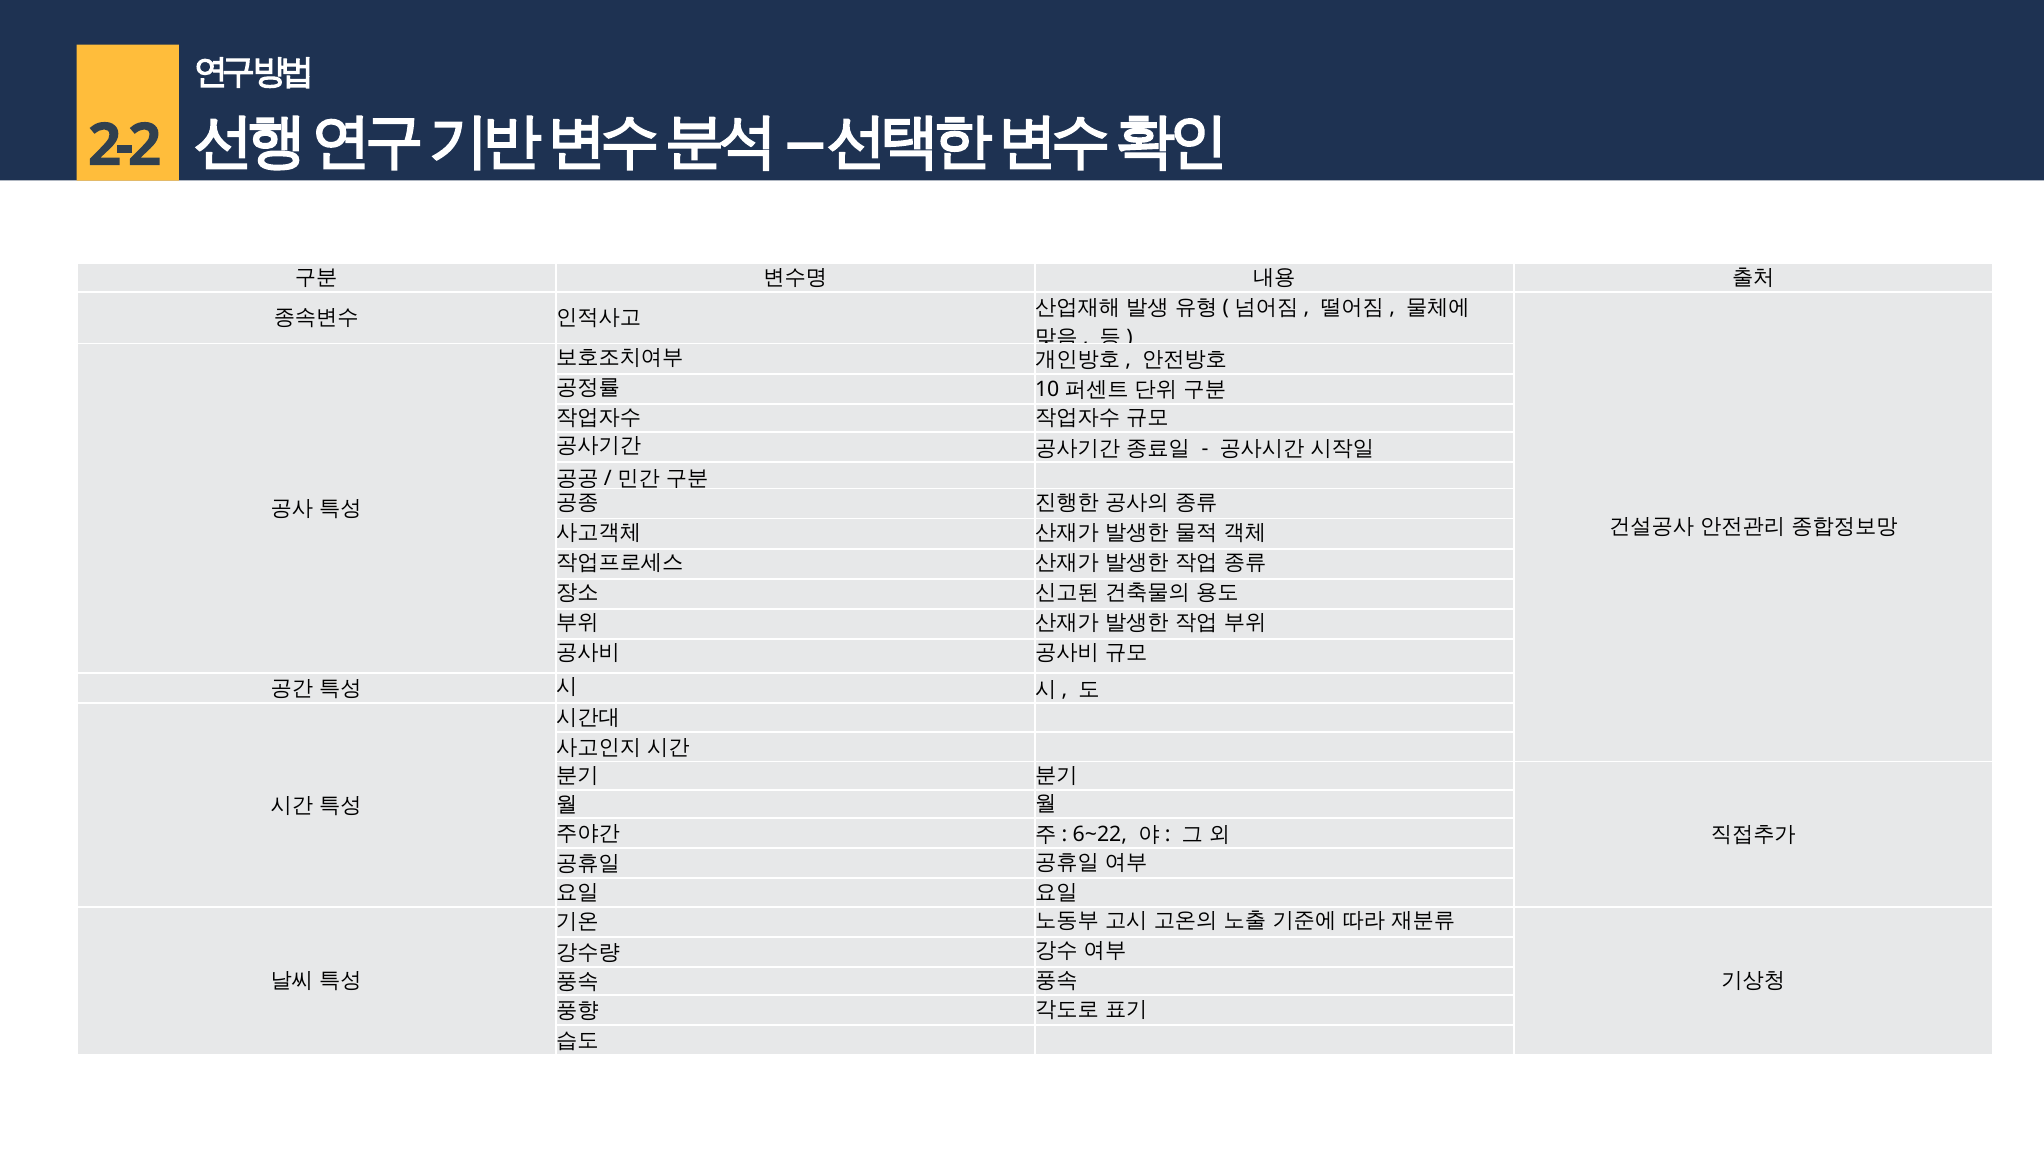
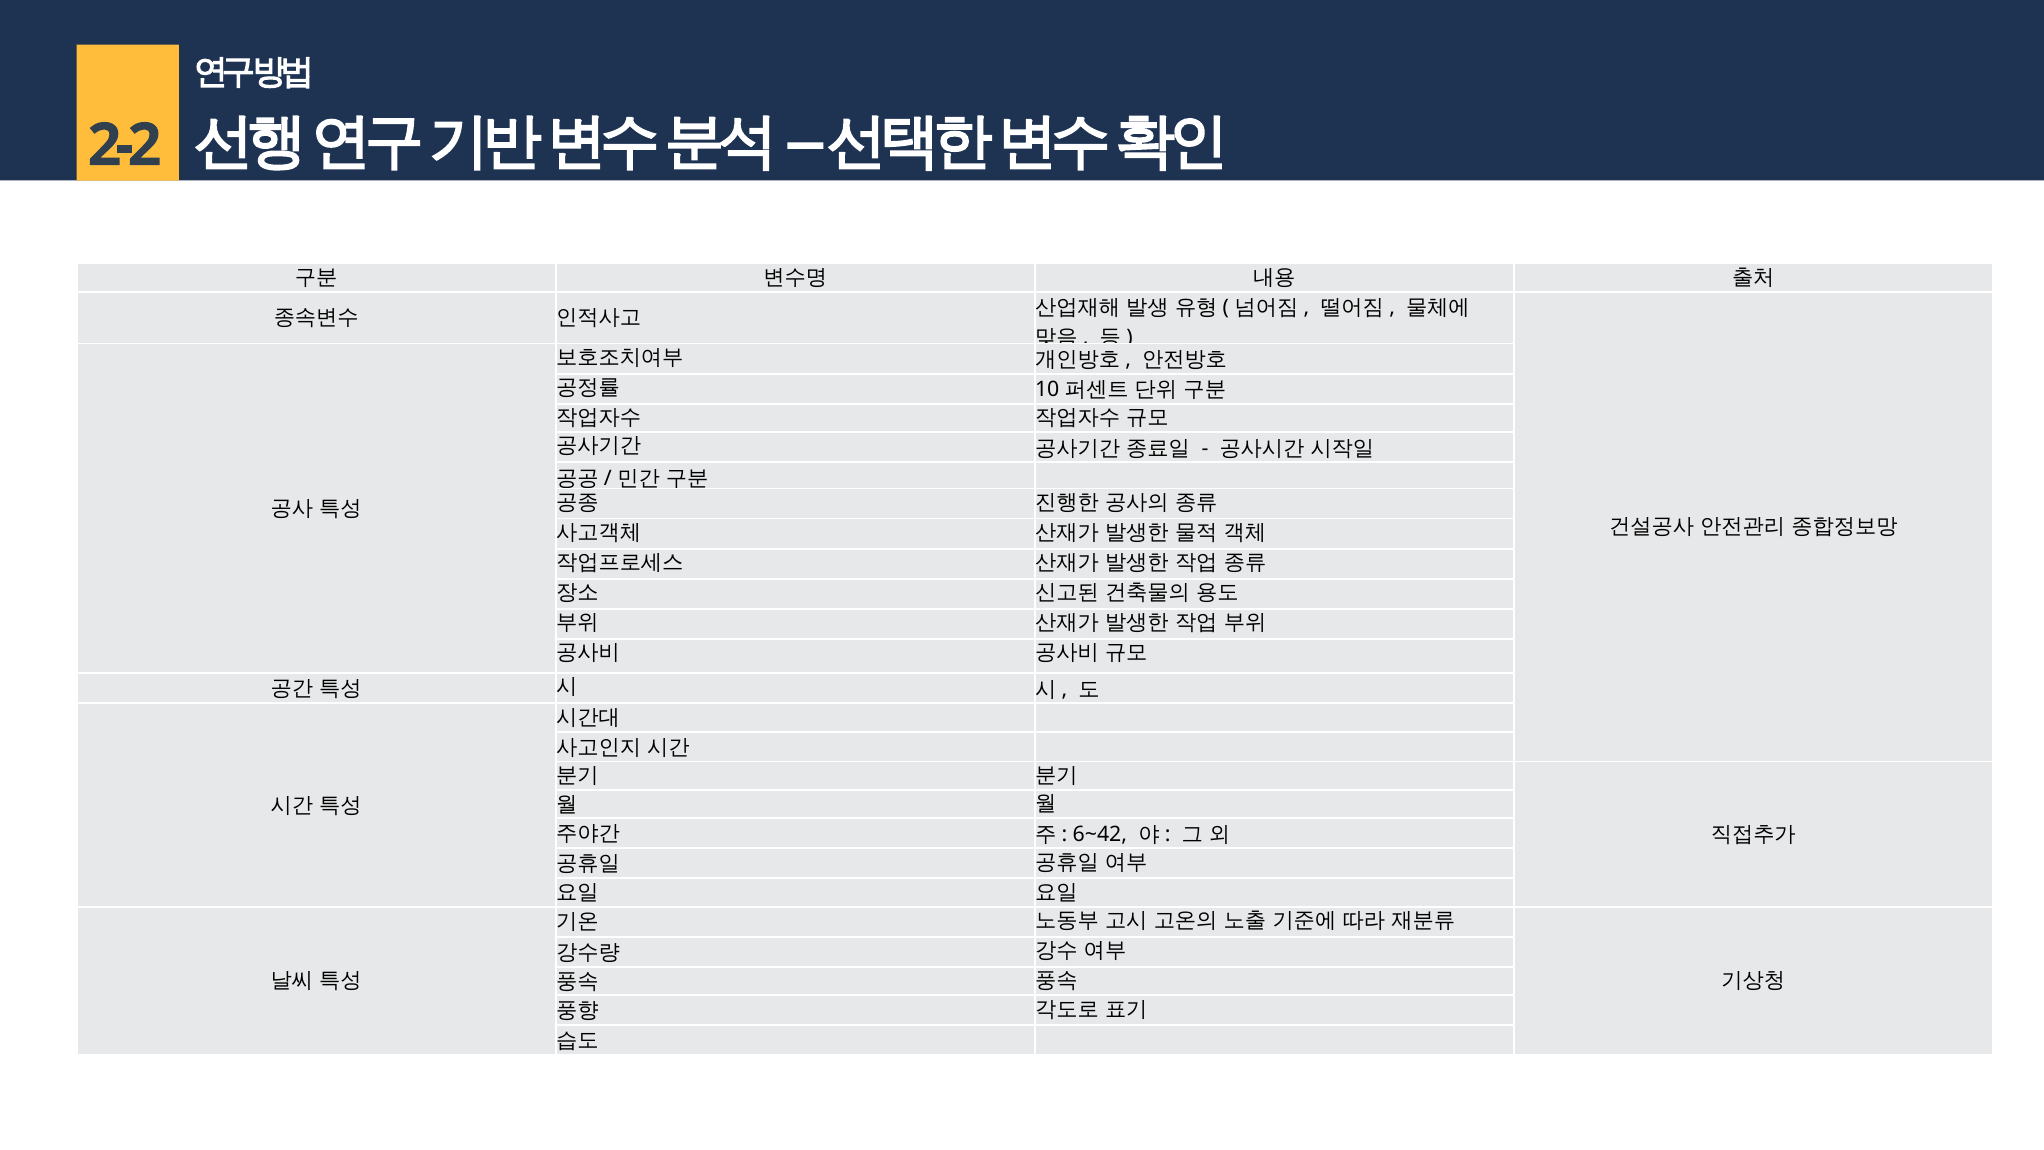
6~22: 6~22 -> 6~42 (1100, 834)
